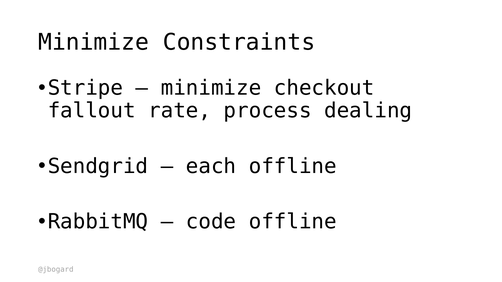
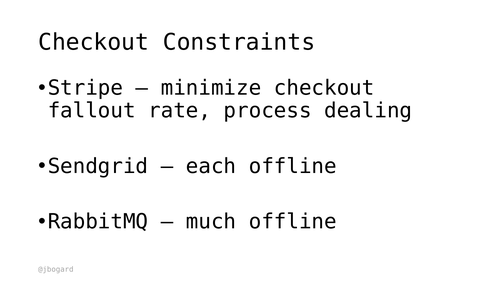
Minimize: Minimize -> Checkout (94, 42)
code: code -> much (211, 222)
